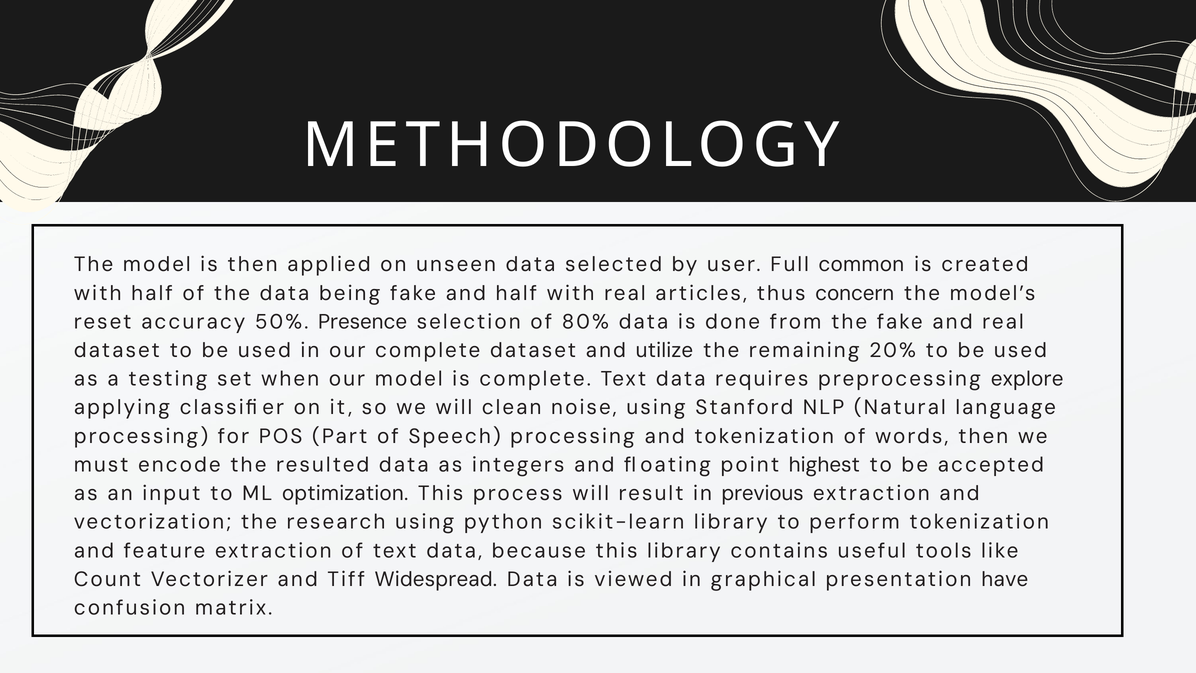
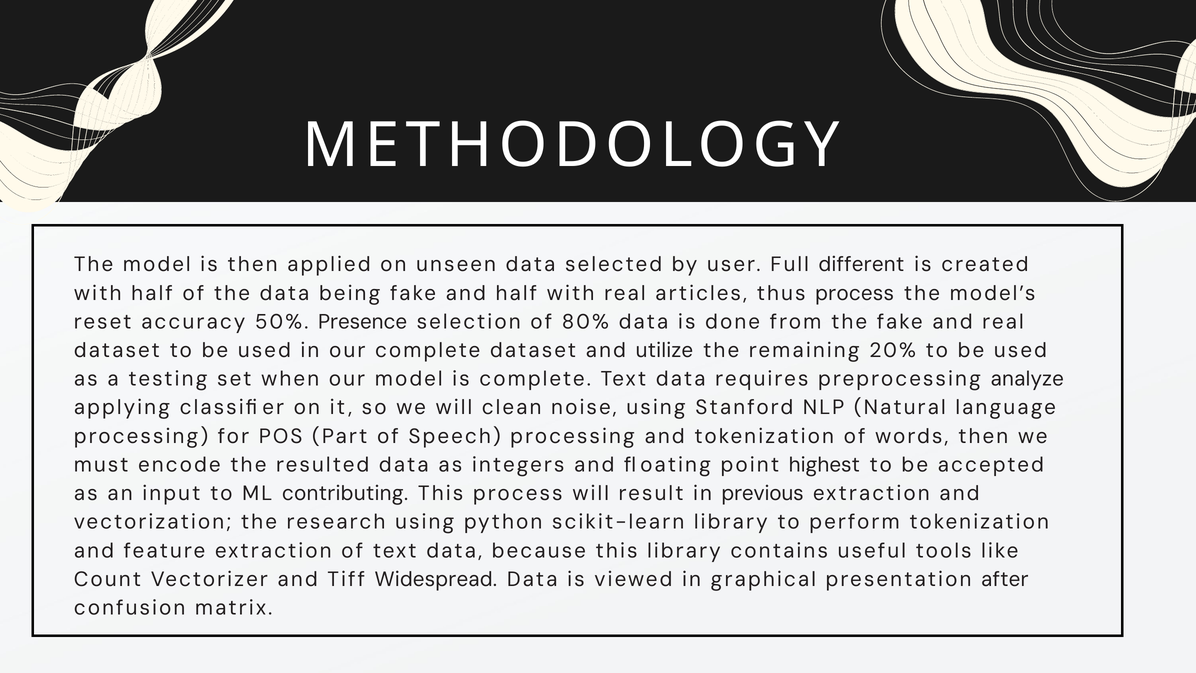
common: common -> different (861, 264)
thus concern: concern -> process (855, 293)
explore: explore -> analyze (1027, 379)
optimization: optimization -> contributing (345, 493)
have: have -> after (1005, 579)
